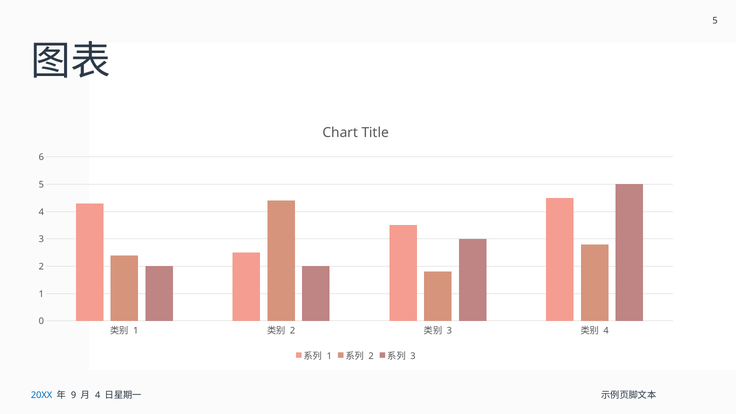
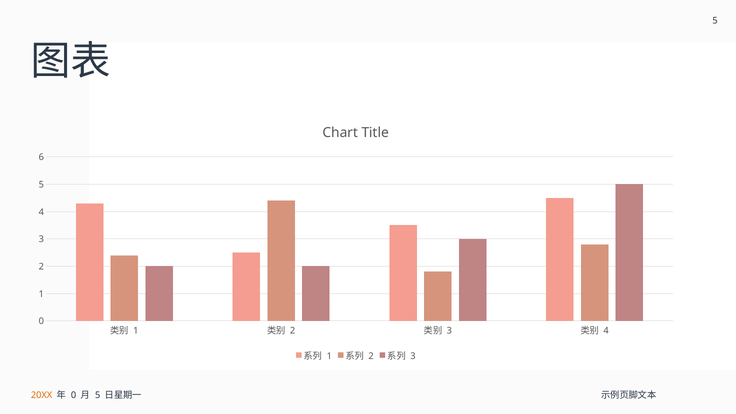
20XX colour: blue -> orange (42, 395)
9: 9 -> 0 (74, 395)
4: 4 -> 5 (98, 395)
